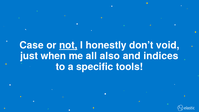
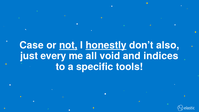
honestly underline: none -> present (106, 45)
void: void -> also (168, 45)
when: when -> every (53, 56)
also: also -> void (110, 56)
